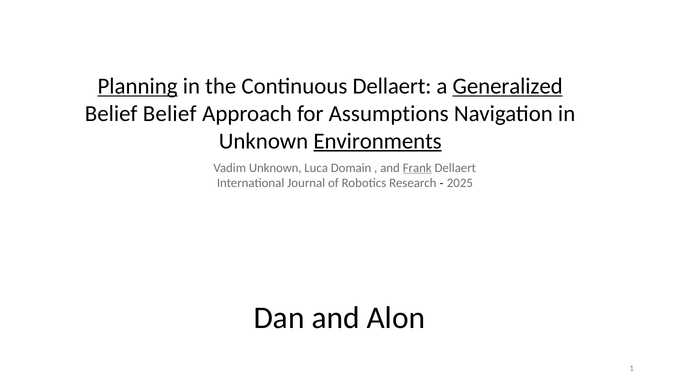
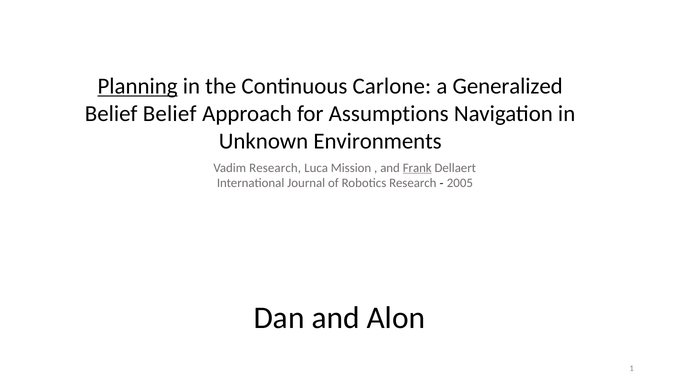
Continuous Dellaert: Dellaert -> Carlone (392, 86)
Generalized underline: present -> none (508, 86)
Environments underline: present -> none (378, 141)
Vadim Unknown: Unknown -> Research (275, 168)
Domain: Domain -> Mission (351, 168)
2025: 2025 -> 2005 (460, 183)
